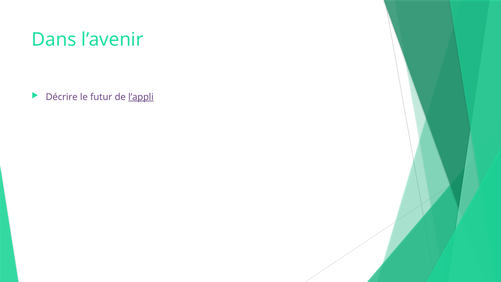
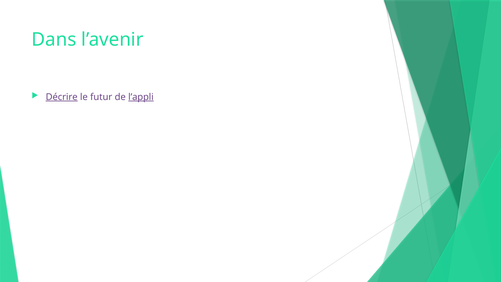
Décrire underline: none -> present (62, 97)
